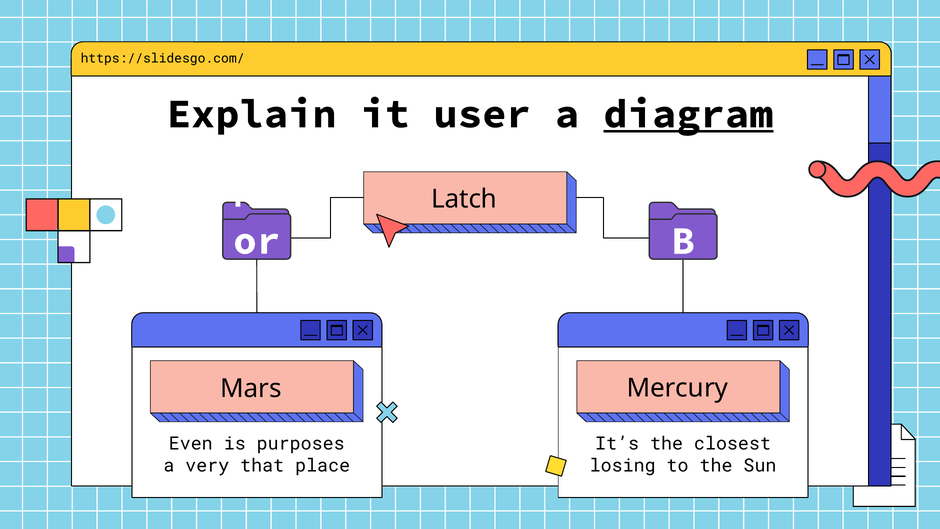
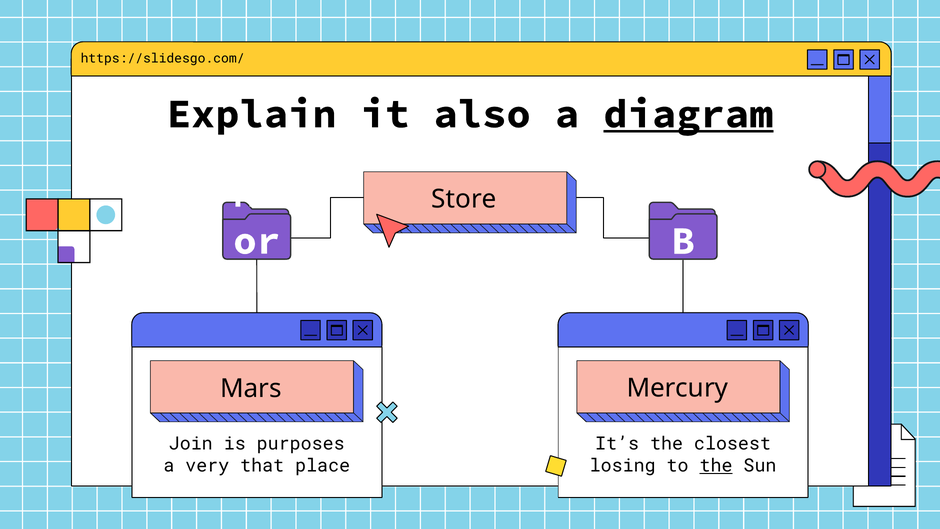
user: user -> also (482, 114)
Latch: Latch -> Store (464, 199)
Even: Even -> Join (191, 444)
the underline: none -> present (716, 466)
